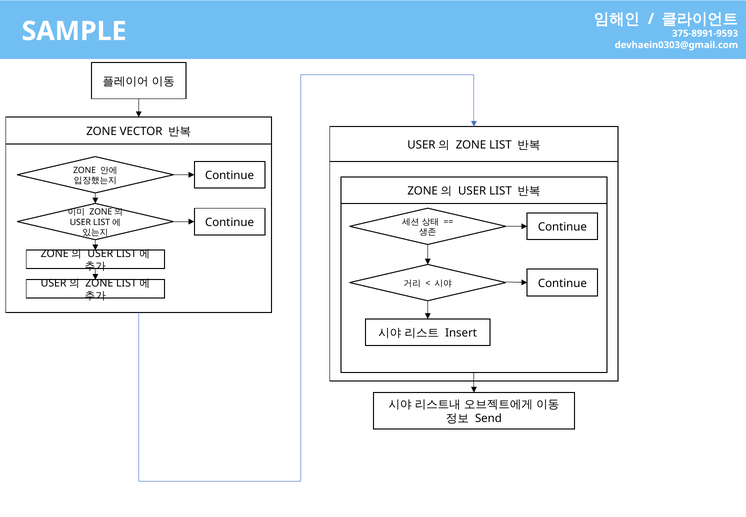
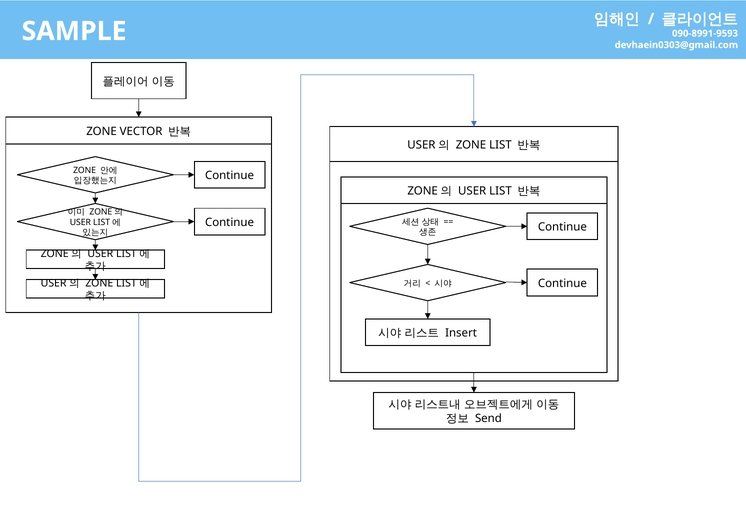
375-8991-9593: 375-8991-9593 -> 090-8991-9593 (705, 33)
